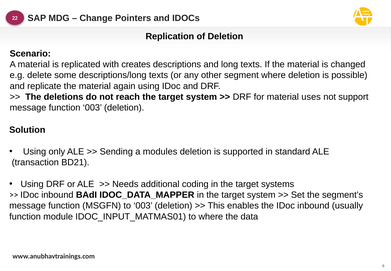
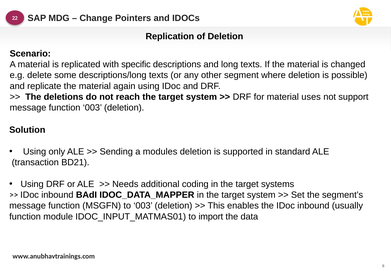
creates: creates -> specific (136, 64)
to where: where -> import (211, 216)
